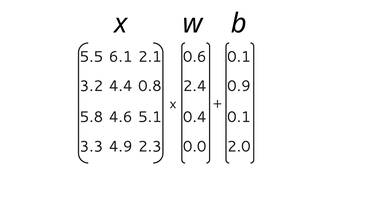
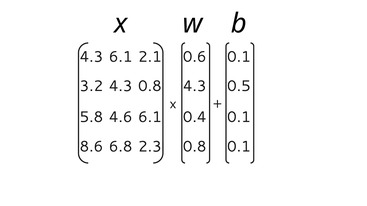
5.5: 5.5 -> 4.3 (91, 57)
4.4: 4.4 -> 4.3 (121, 86)
2.4: 2.4 -> 4.3 (195, 86)
0.9: 0.9 -> 0.5 (239, 86)
5.1: 5.1 -> 6.1 (150, 117)
3.3: 3.3 -> 8.6 (91, 147)
4.9: 4.9 -> 6.8 (121, 147)
0.0: 0.0 -> 0.8 (195, 147)
2.0: 2.0 -> 0.1 (239, 147)
